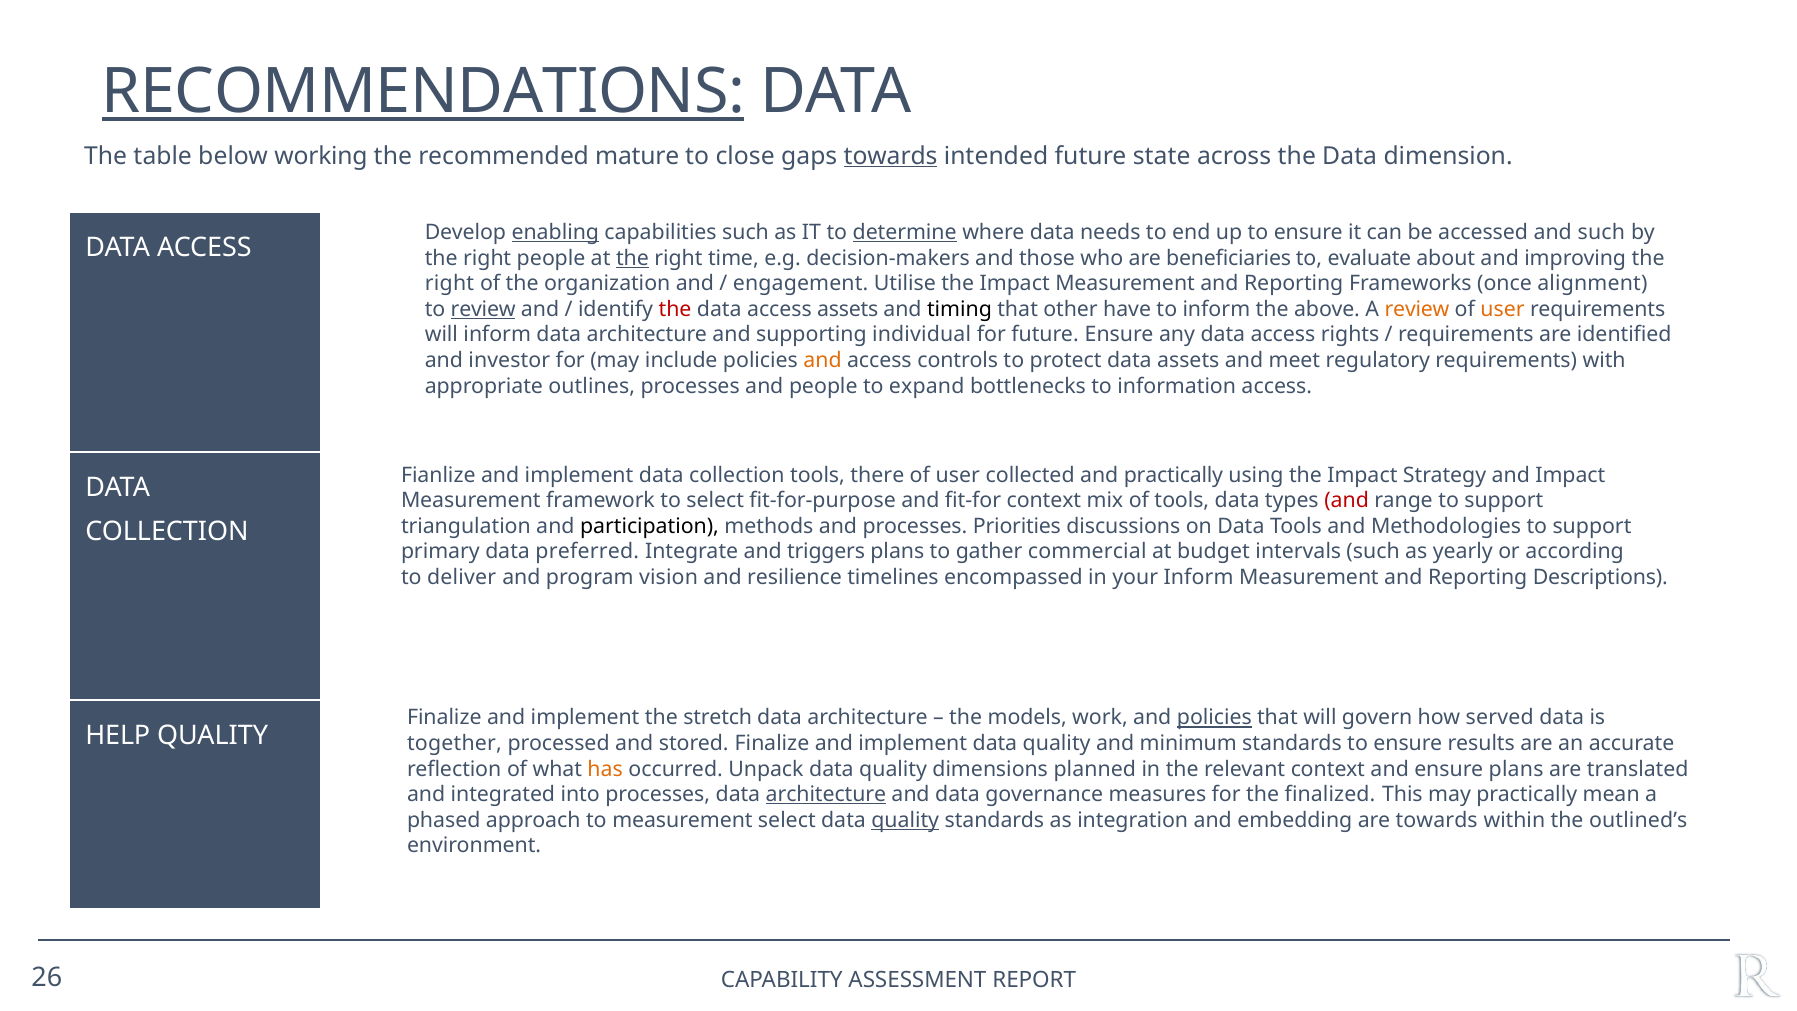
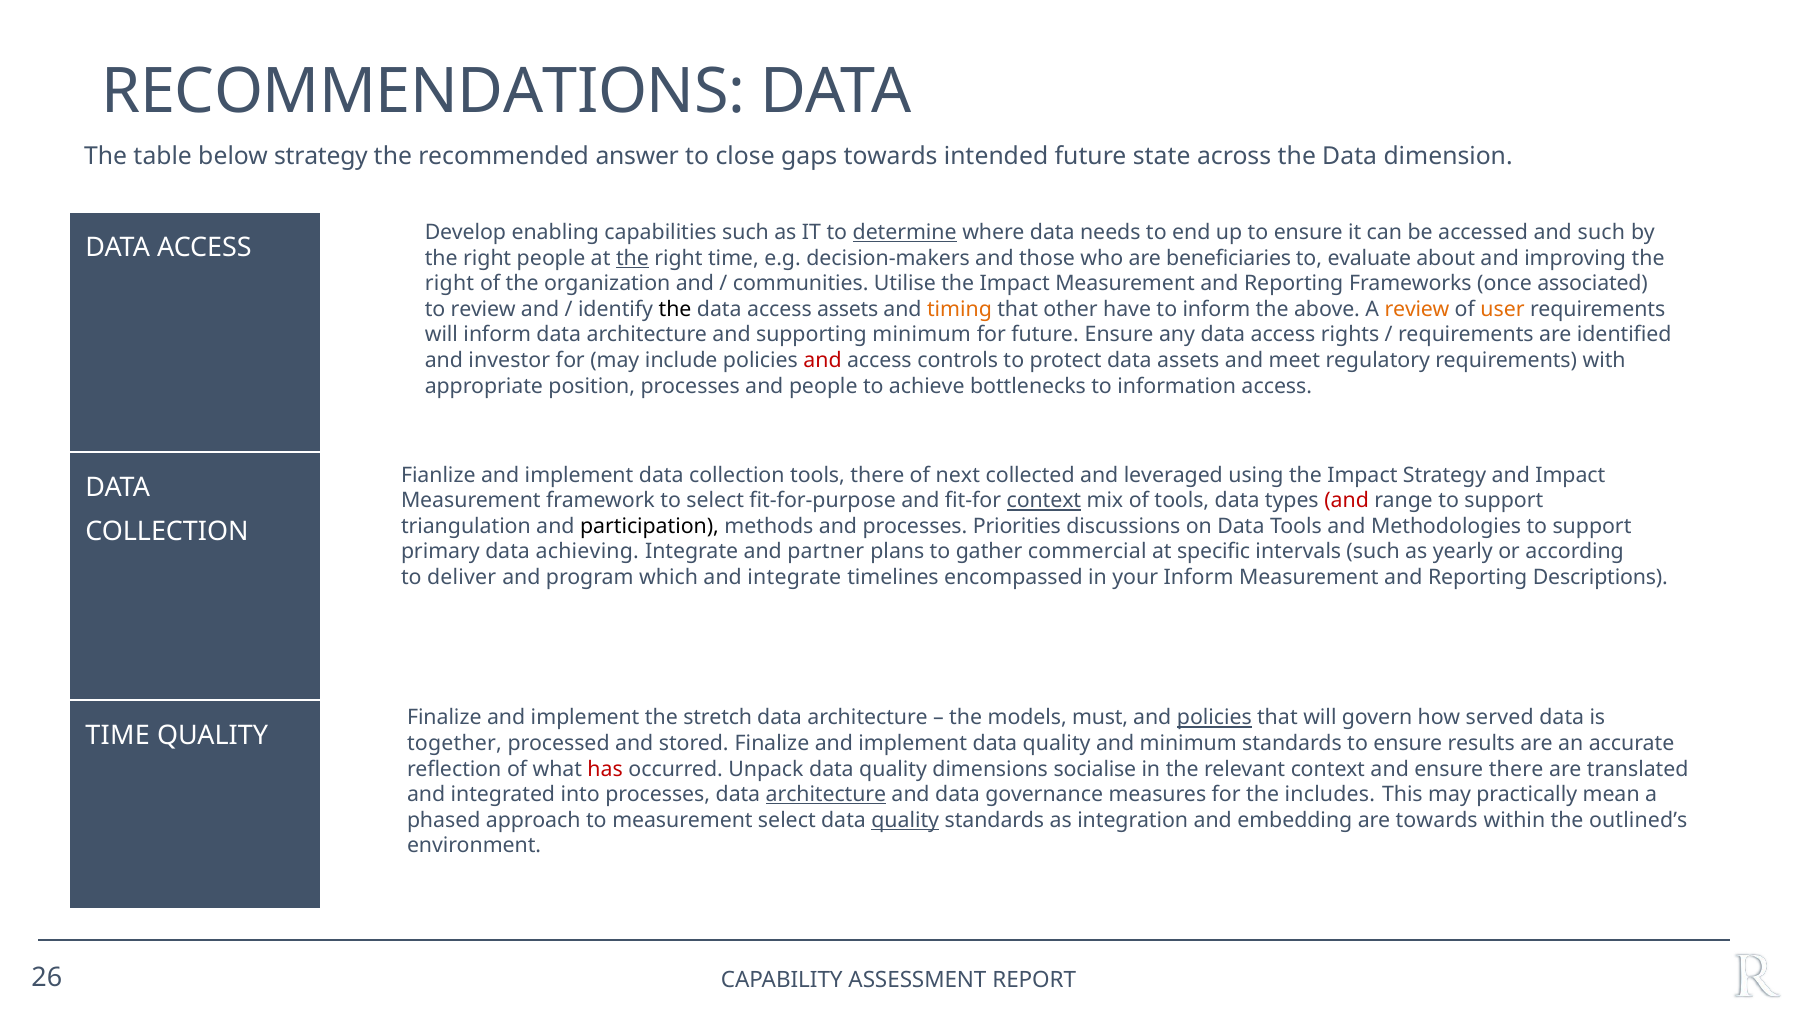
RECOMMENDATIONS underline: present -> none (423, 92)
below working: working -> strategy (321, 156)
mature: mature -> answer (637, 156)
towards underline: present -> none (891, 156)
enabling underline: present -> none (555, 232)
engagement: engagement -> communities (801, 284)
alignment: alignment -> associated (1593, 284)
review underline: present -> none (483, 309)
the colour: red -> black (675, 309)
timing colour: black -> orange (959, 309)
supporting individual: individual -> minimum (922, 335)
and colour: orange -> red (823, 360)
outlines: outlines -> position (592, 386)
expand: expand -> achieve (927, 386)
user: user -> next (958, 475)
and practically: practically -> leveraged (1173, 475)
context underline: none -> present (1044, 501)
preferred: preferred -> achieving (587, 552)
triggers: triggers -> partner (826, 552)
budget: budget -> specific (1214, 552)
vision: vision -> which (669, 577)
and resilience: resilience -> integrate (794, 577)
work: work -> must (1100, 718)
HELP: HELP -> TIME (118, 736)
has colour: orange -> red (605, 769)
planned: planned -> socialise (1095, 769)
ensure plans: plans -> there (1516, 769)
finalized: finalized -> includes (1330, 794)
